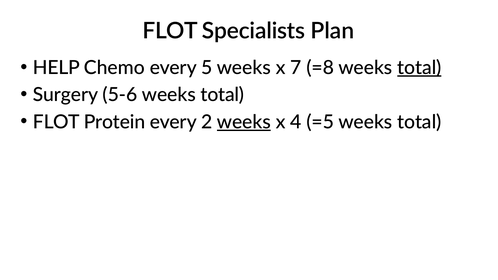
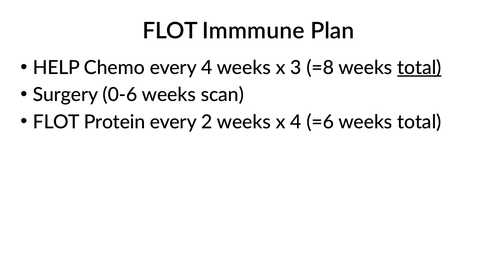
Specialists: Specialists -> Immmune (253, 31)
every 5: 5 -> 4 (207, 68)
7: 7 -> 3 (296, 68)
5-6: 5-6 -> 0-6 (120, 95)
total: total -> scan (222, 95)
weeks underline: present -> none (244, 122)
=5: =5 -> =6 (320, 122)
